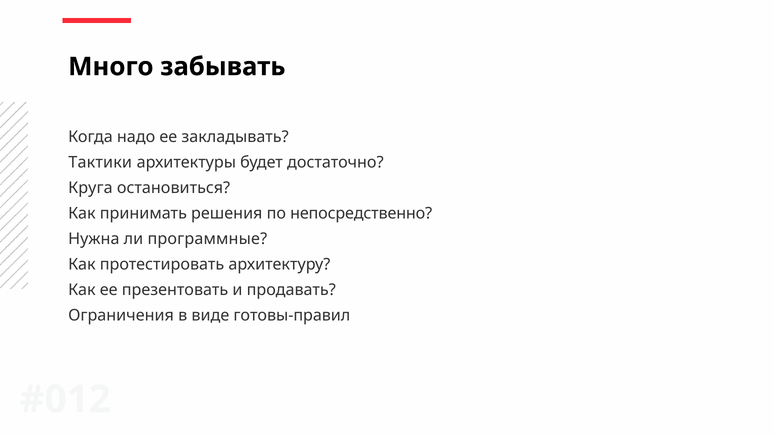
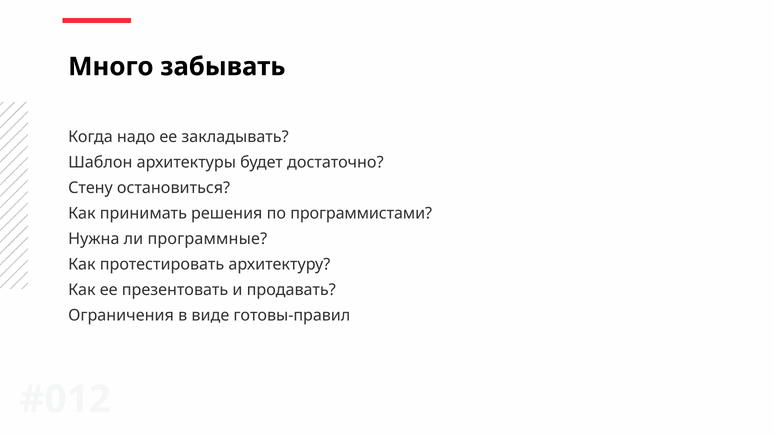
Тактики: Тактики -> Шаблон (100, 163)
Круга: Круга -> Стену (90, 188)
непосредственно: непосредственно -> программистами (361, 214)
